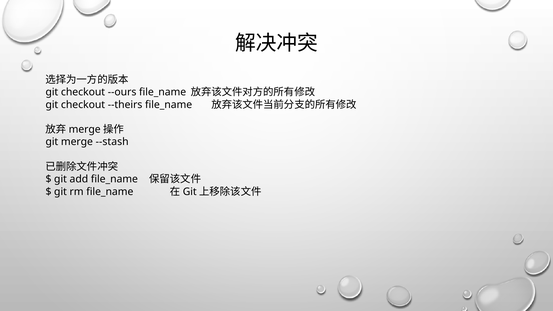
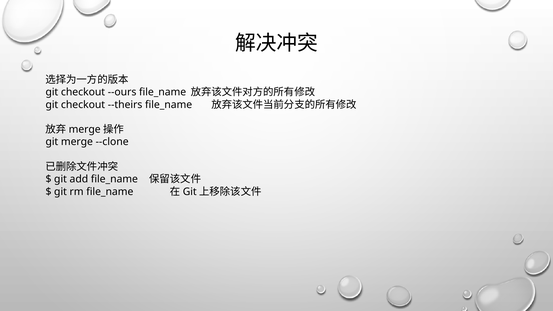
--stash: --stash -> --clone (112, 142)
